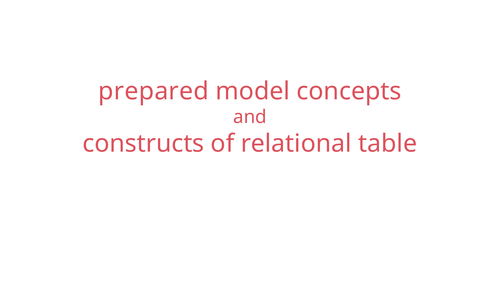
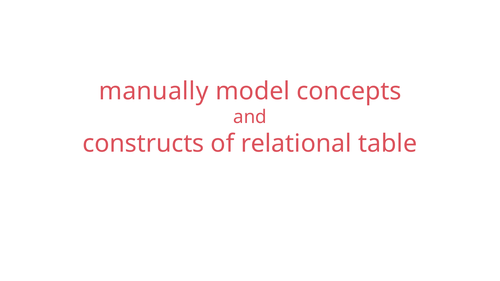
prepared: prepared -> manually (154, 91)
